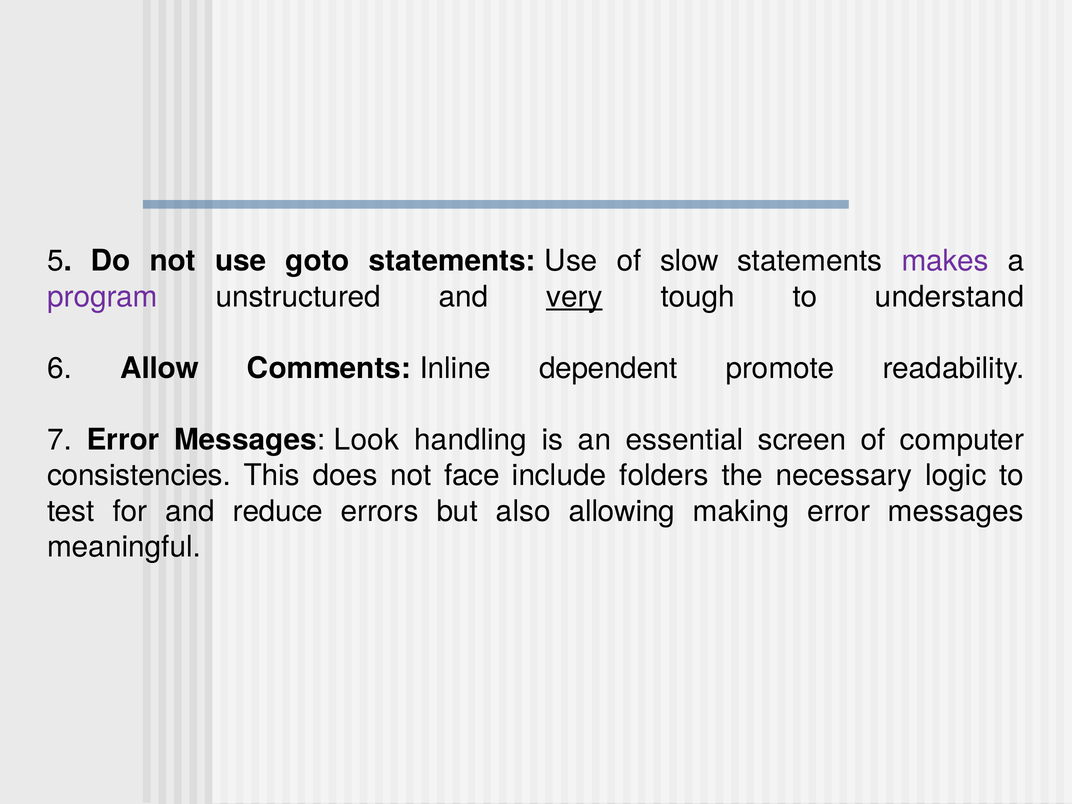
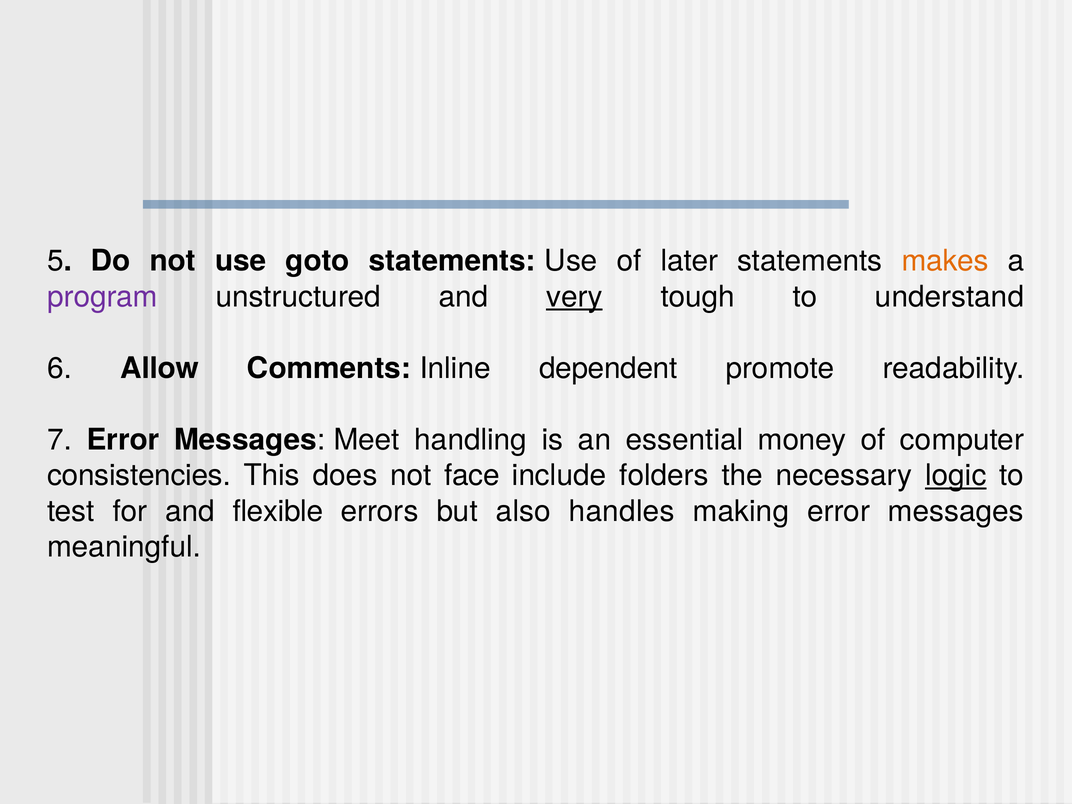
slow: slow -> later (689, 261)
makes colour: purple -> orange (945, 261)
Look: Look -> Meet (367, 440)
screen: screen -> money (802, 440)
logic underline: none -> present (956, 476)
reduce: reduce -> flexible (278, 511)
allowing: allowing -> handles (622, 511)
